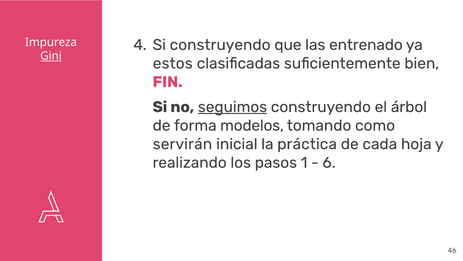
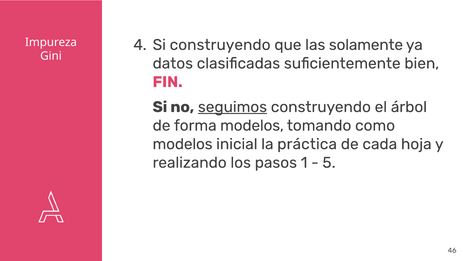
entrenado: entrenado -> solamente (366, 45)
Gini underline: present -> none (51, 56)
estos: estos -> datos (173, 63)
servirán: servirán -> modelos (183, 144)
6: 6 -> 5 (329, 162)
